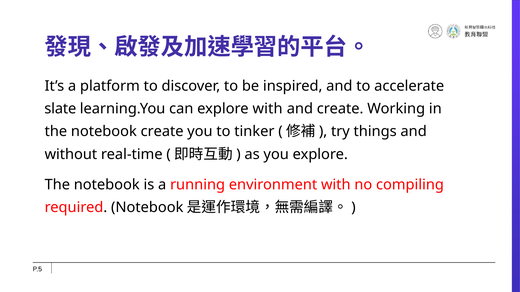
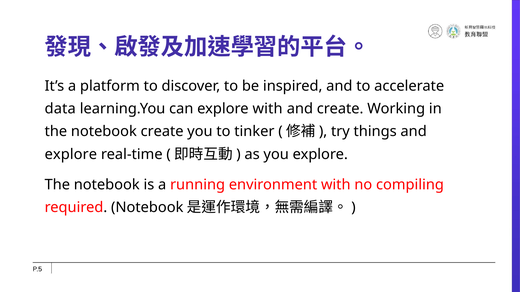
slate: slate -> data (60, 109)
without: without -> explore (71, 155)
